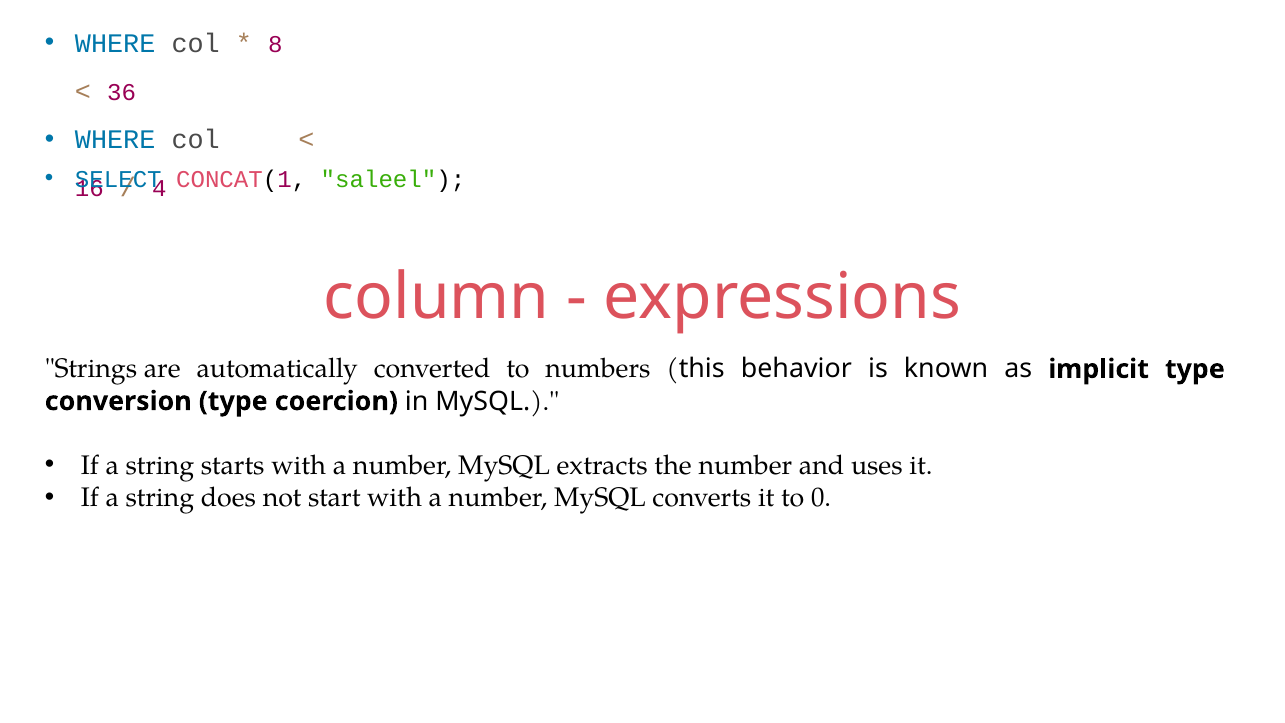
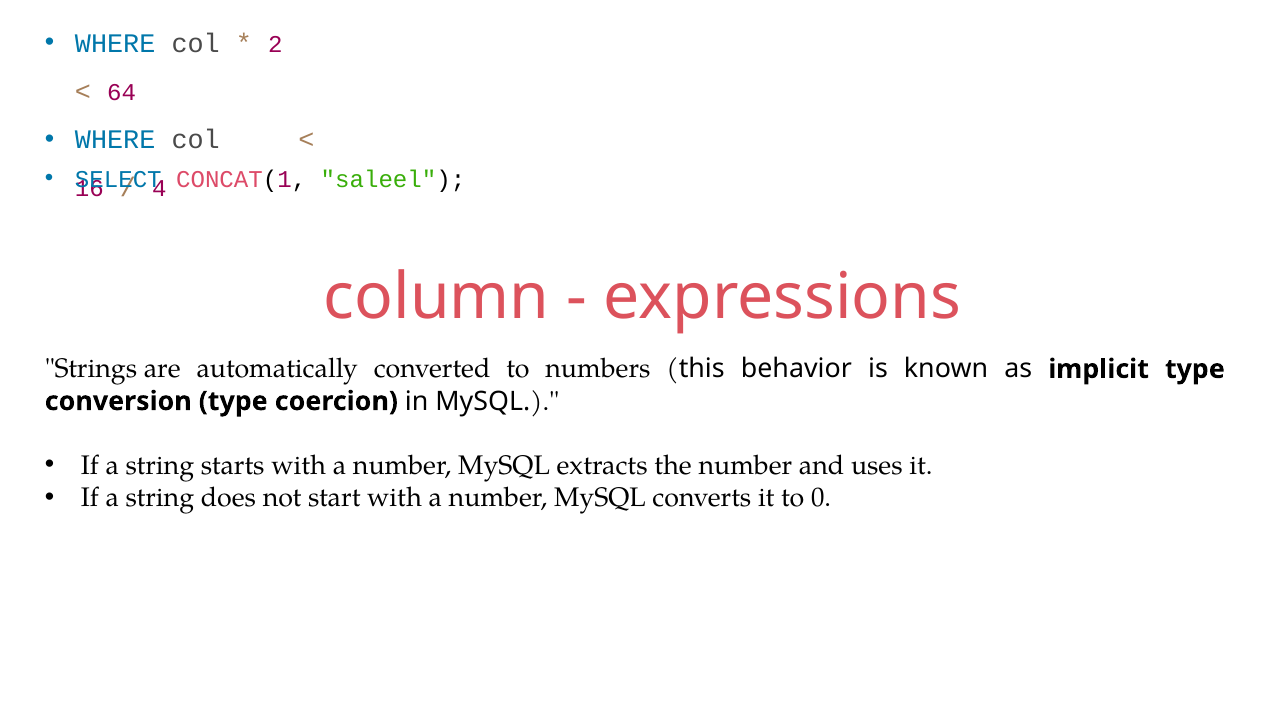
8: 8 -> 2 (275, 44)
36: 36 -> 64 (122, 92)
